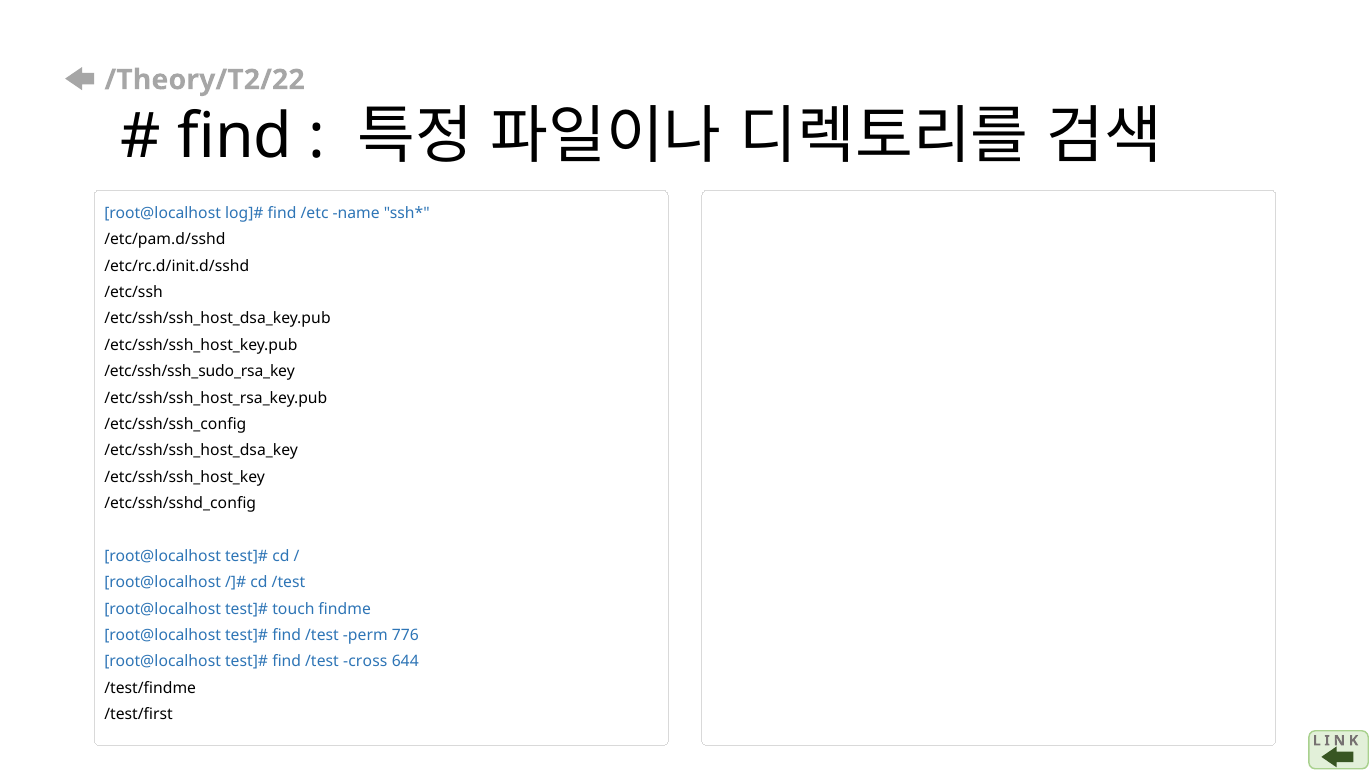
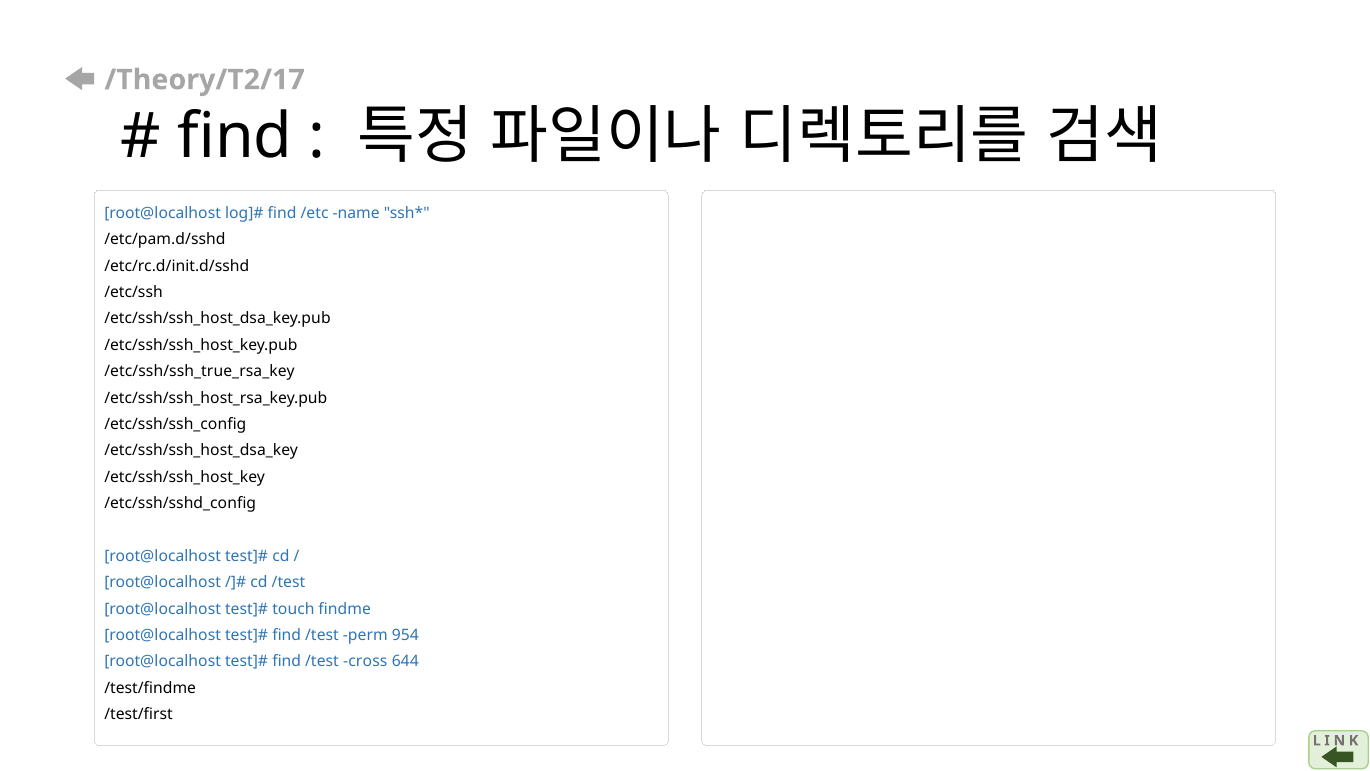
/Theory/T2/22: /Theory/T2/22 -> /Theory/T2/17 (205, 80)
/etc/ssh/ssh_sudo_rsa_key: /etc/ssh/ssh_sudo_rsa_key -> /etc/ssh/ssh_true_rsa_key (199, 371)
776: 776 -> 954 (405, 635)
